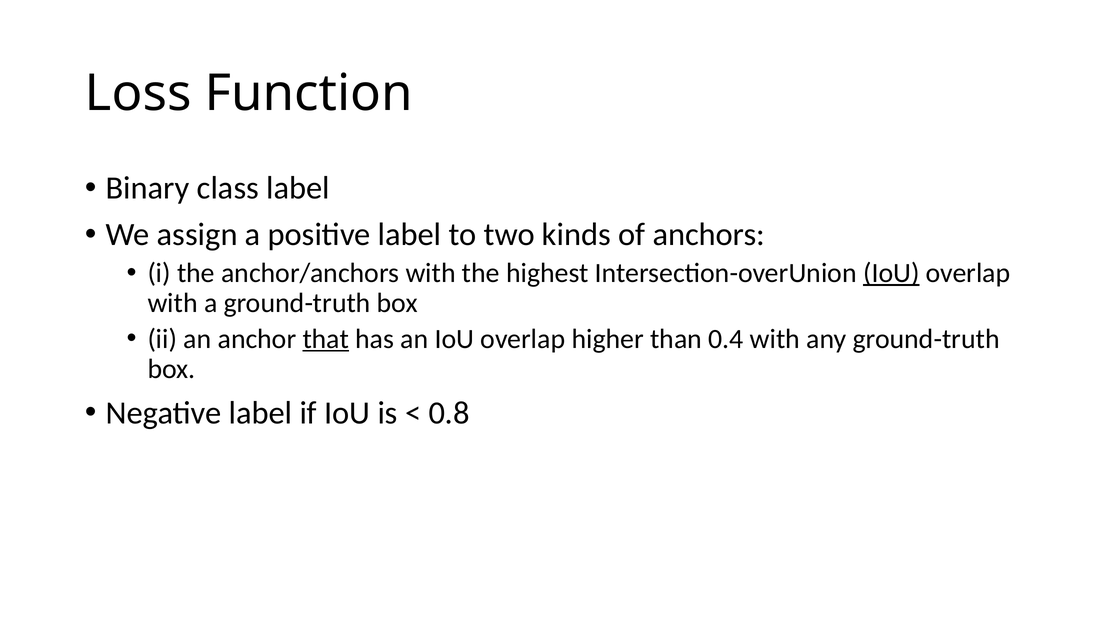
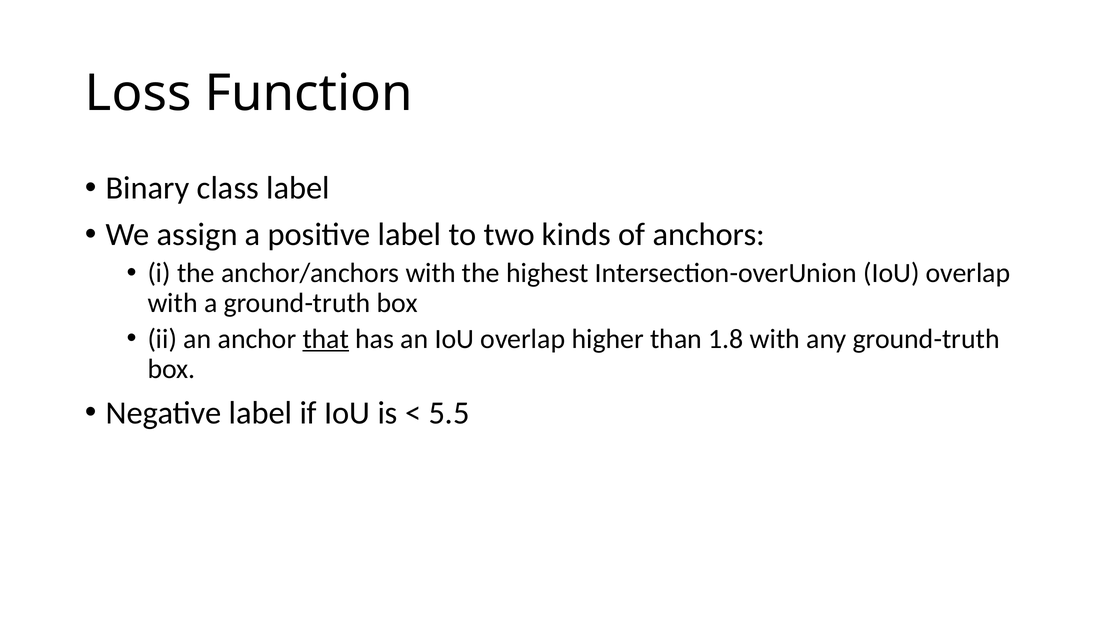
IoU underline: present -> none (891, 273)
0.4: 0.4 -> 1.8 (726, 339)
0.8: 0.8 -> 5.5 (449, 413)
